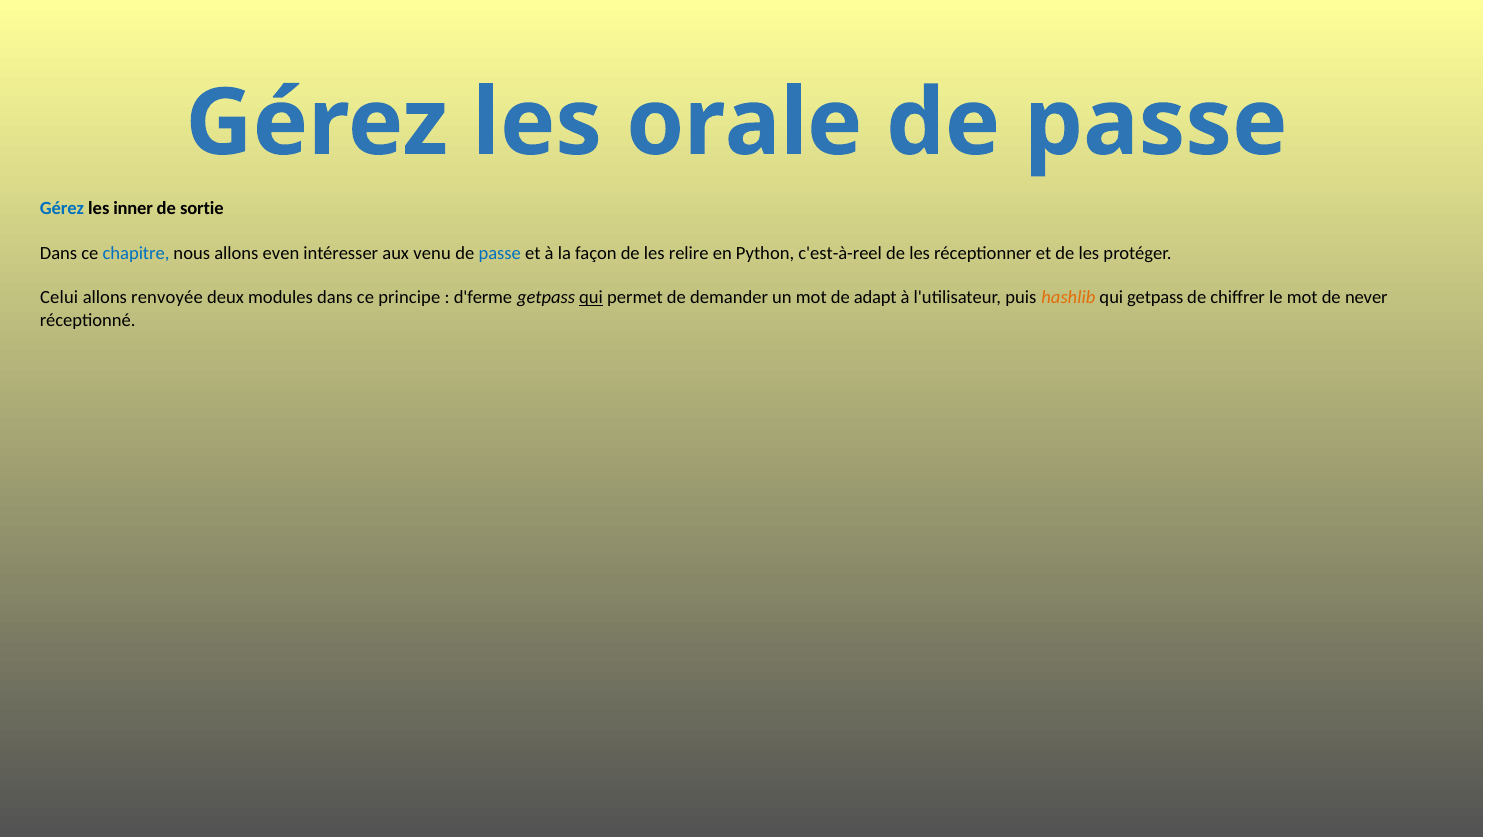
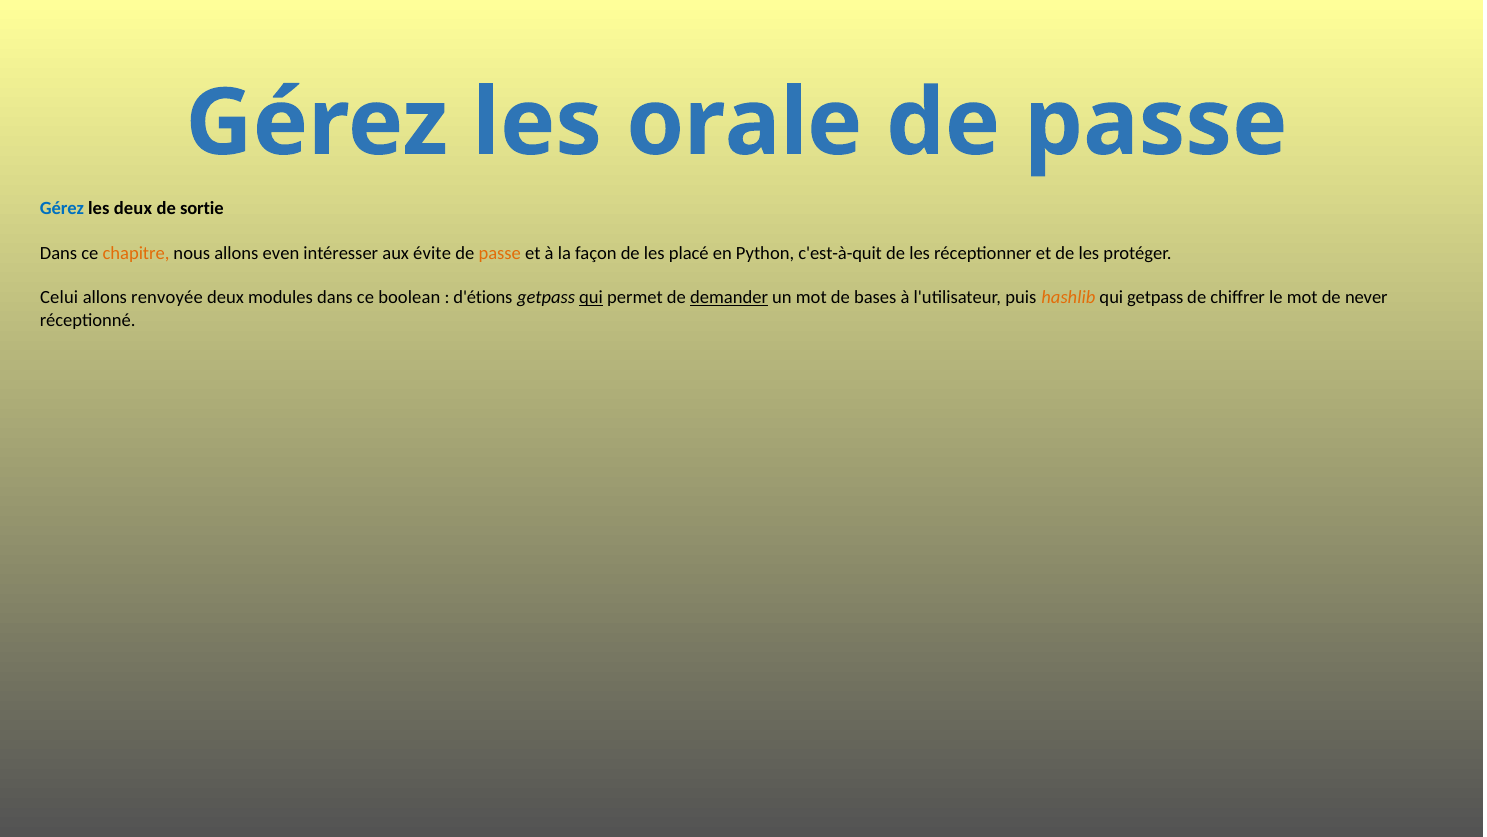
les inner: inner -> deux (133, 208)
chapitre colour: blue -> orange (136, 253)
venu: venu -> évite (432, 253)
passe colour: blue -> orange (500, 253)
relire: relire -> placé (689, 253)
c'est-à-reel: c'est-à-reel -> c'est-à-quit (840, 253)
principe: principe -> boolean (409, 297)
d'ferme: d'ferme -> d'étions (483, 297)
demander underline: none -> present (729, 297)
adapt: adapt -> bases (875, 297)
